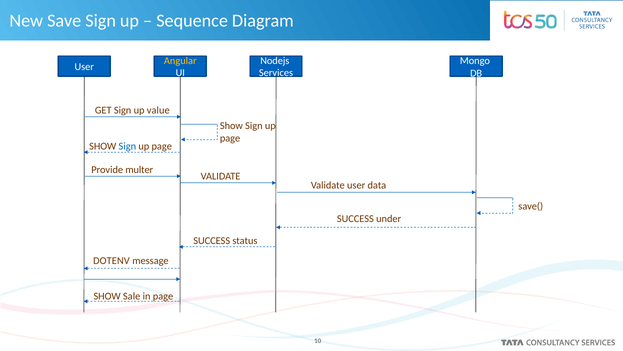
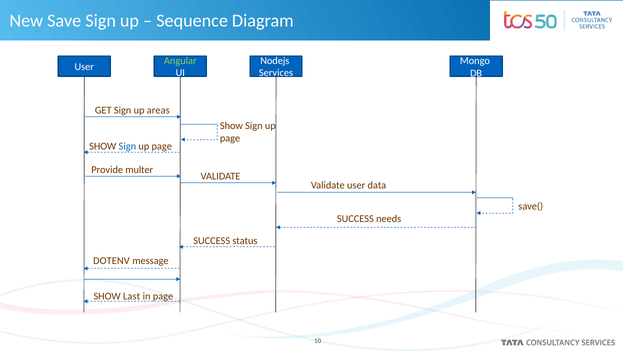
Angular colour: yellow -> light green (180, 60)
value: value -> areas (158, 110)
under: under -> needs (389, 218)
Sale: Sale -> Last (132, 296)
